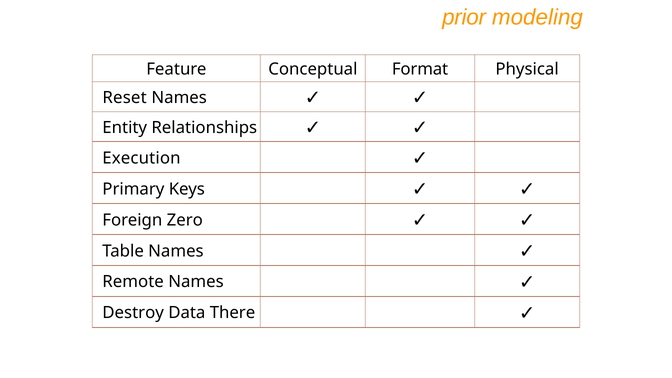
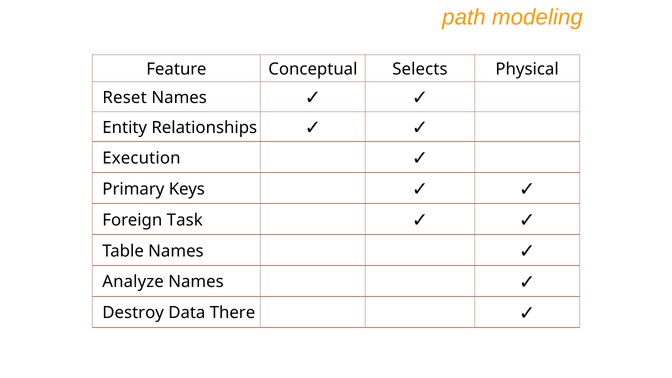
prior: prior -> path (464, 17)
Format: Format -> Selects (420, 69)
Zero: Zero -> Task (185, 220)
Remote: Remote -> Analyze (133, 282)
